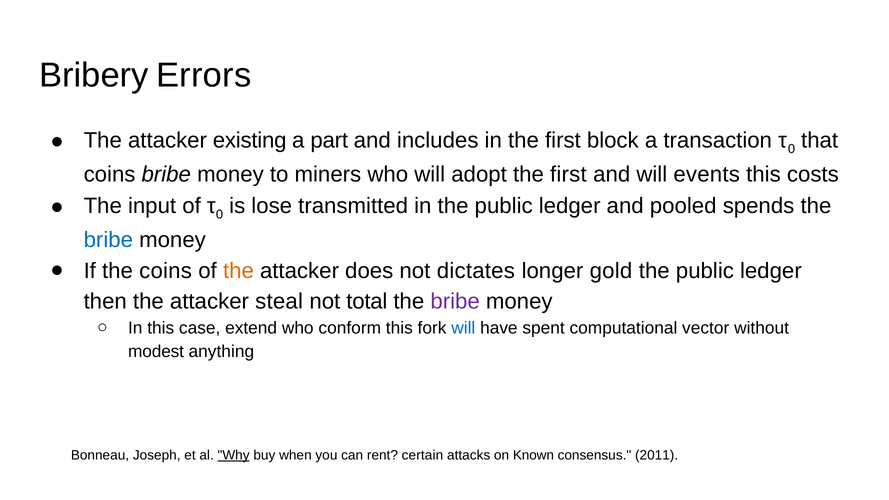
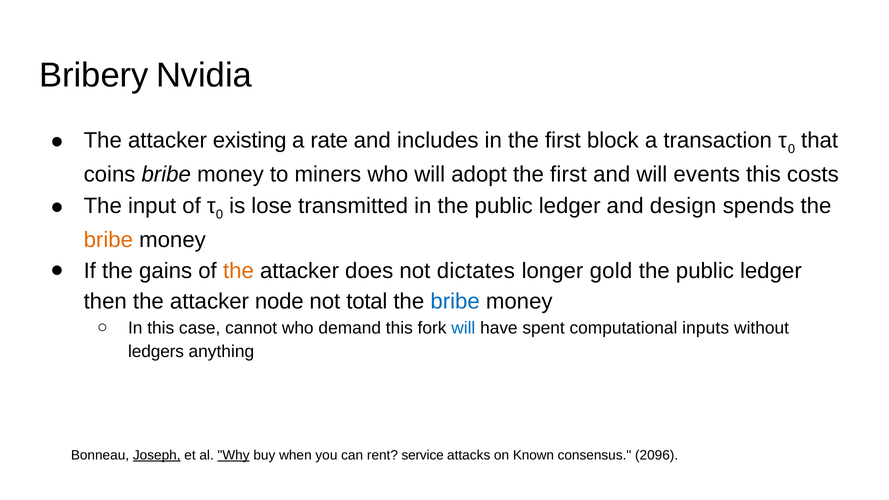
Errors: Errors -> Nvidia (204, 75)
part: part -> rate (329, 140)
pooled: pooled -> design (683, 206)
bribe colour: blue -> orange (108, 240)
the coins: coins -> gains (166, 271)
steal: steal -> node (279, 301)
bribe colour: purple -> blue (455, 301)
extend: extend -> cannot (251, 328)
conform: conform -> demand (350, 328)
vector: vector -> inputs (706, 328)
modest: modest -> ledgers (156, 352)
Joseph underline: none -> present (157, 455)
certain: certain -> service (423, 455)
2011: 2011 -> 2096 (657, 455)
